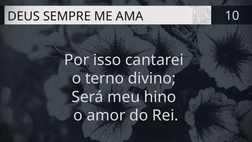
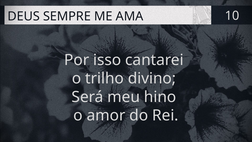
terno: terno -> trilho (104, 78)
